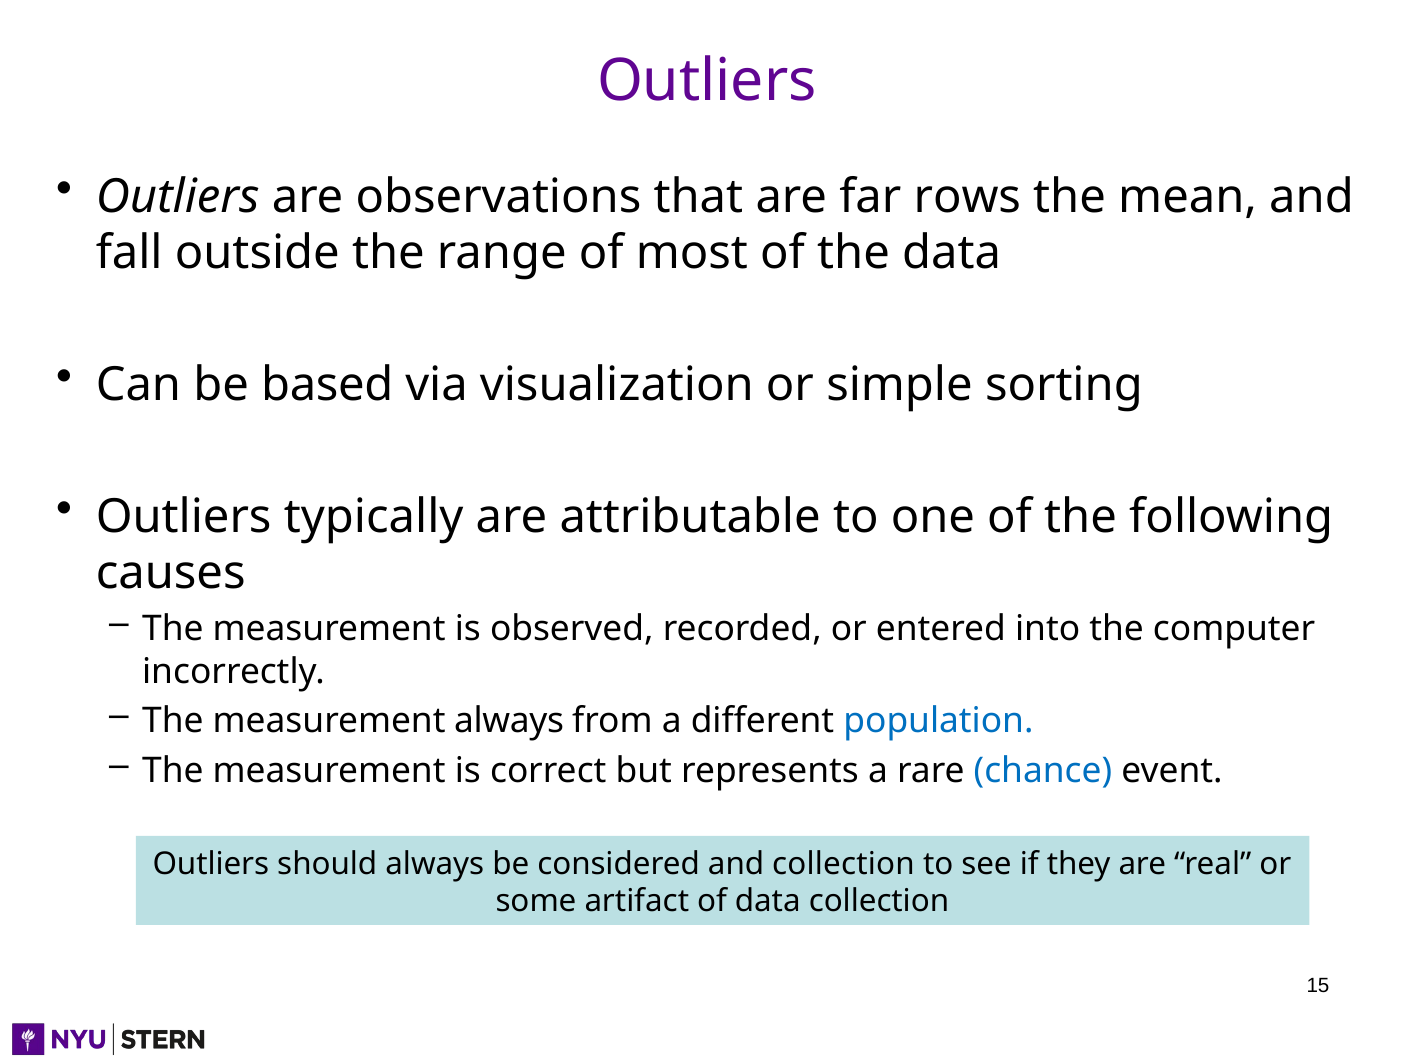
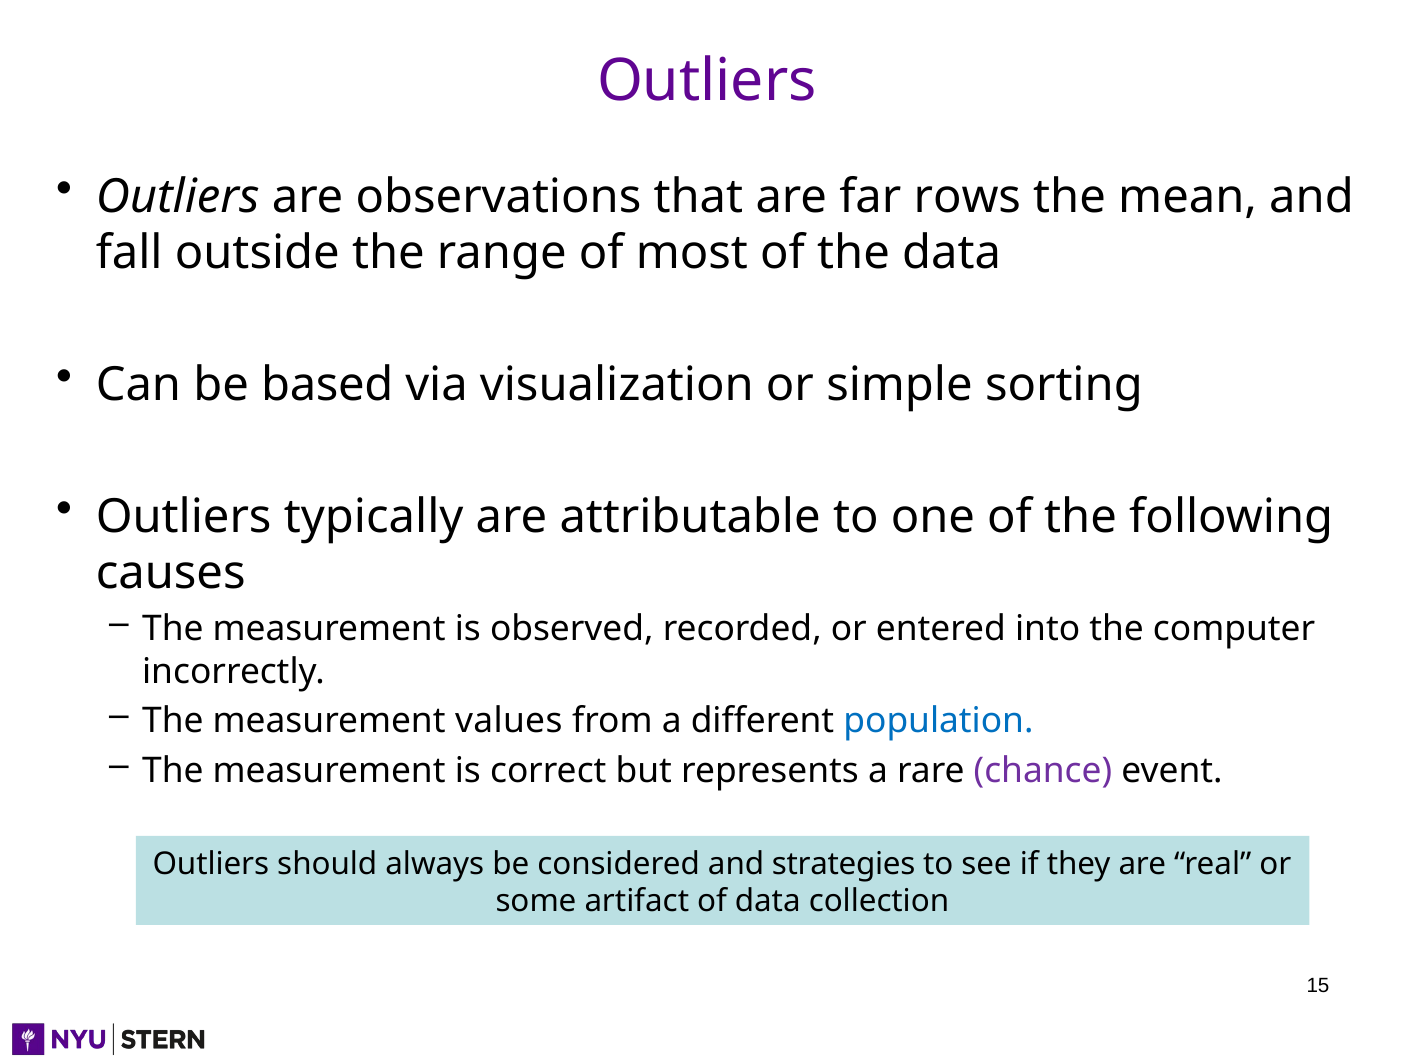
measurement always: always -> values (509, 721)
chance colour: blue -> purple (1043, 771)
and collection: collection -> strategies (844, 864)
